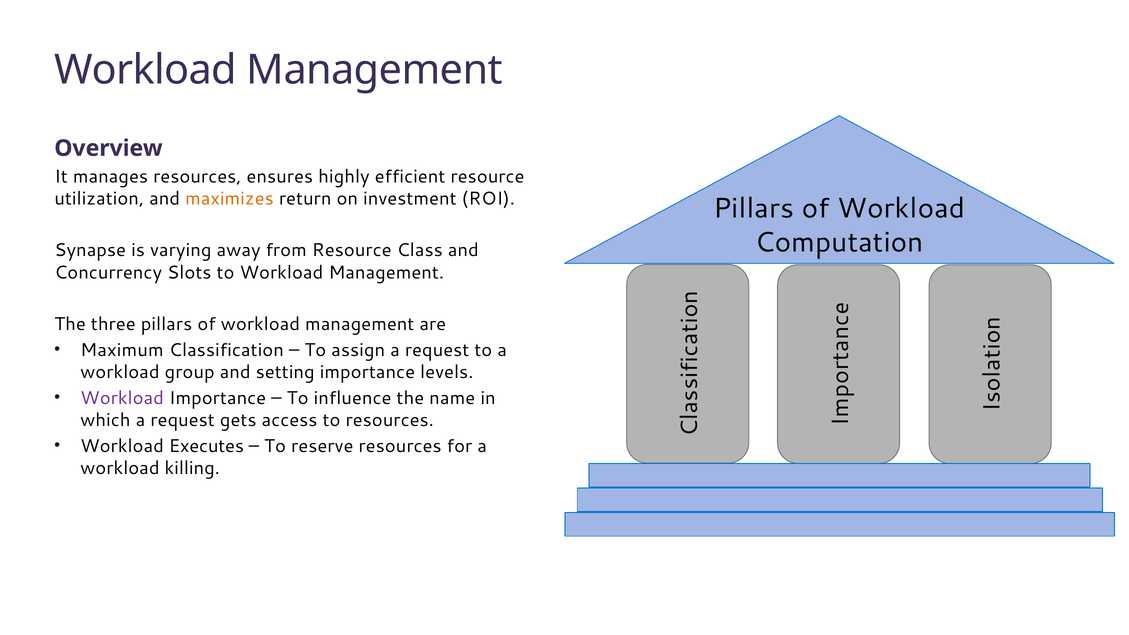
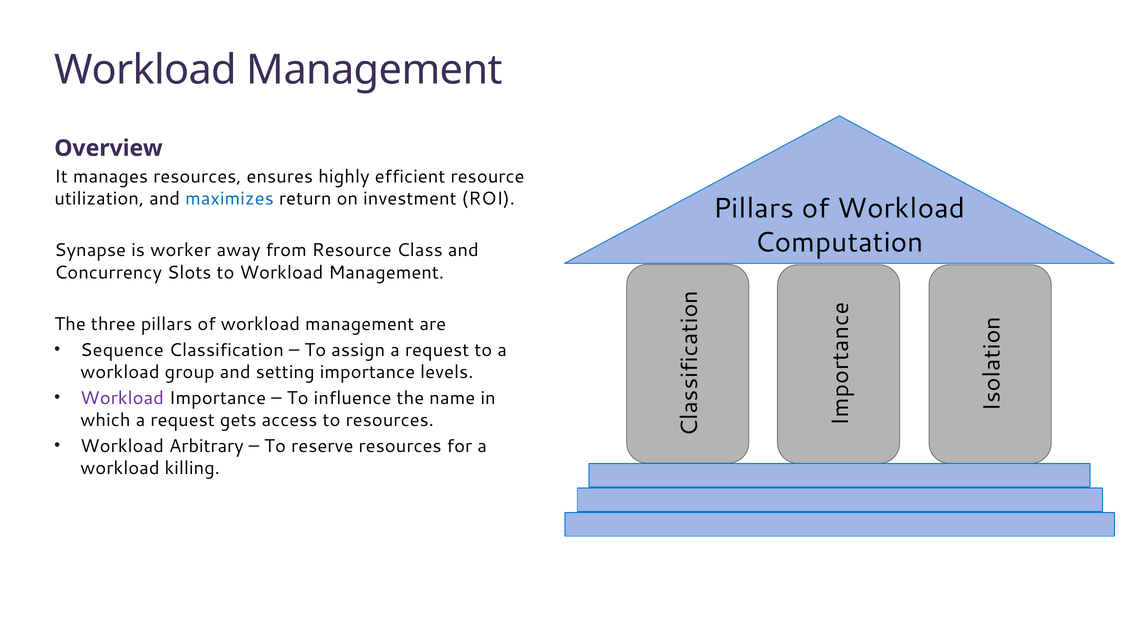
maximizes colour: orange -> blue (229, 199)
varying: varying -> worker (181, 250)
Maximum: Maximum -> Sequence (122, 350)
Executes: Executes -> Arbitrary (206, 446)
